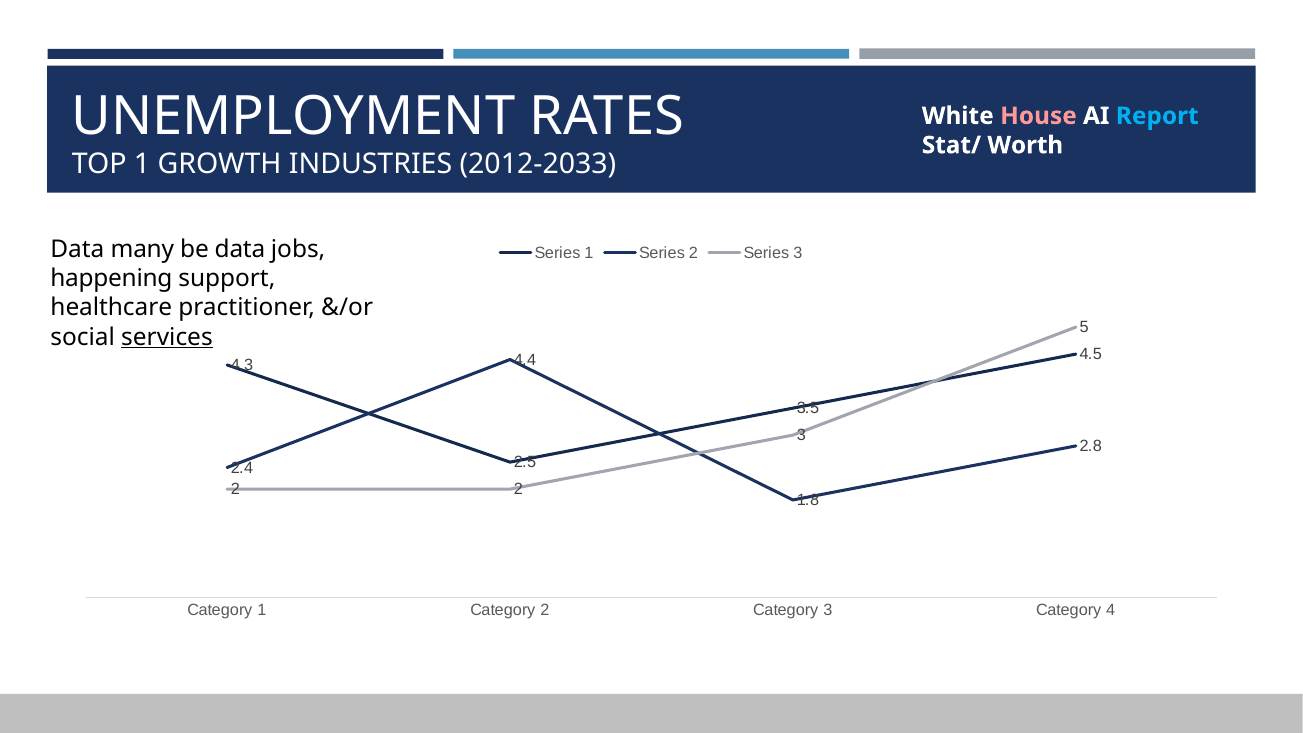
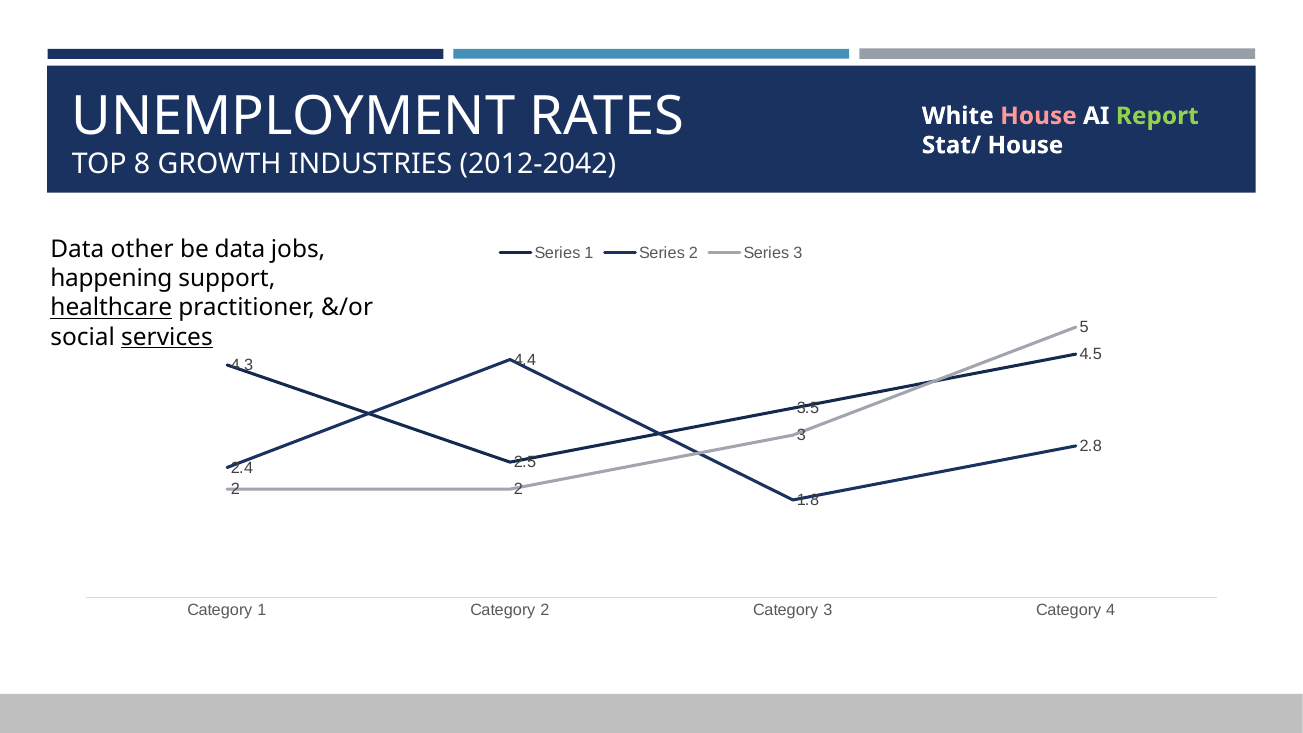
Report colour: light blue -> light green (1157, 116)
Stat/ Worth: Worth -> House (1025, 145)
TOP 1: 1 -> 8 (142, 164)
2012-2033: 2012-2033 -> 2012-2042 (538, 164)
many: many -> other (142, 249)
healthcare underline: none -> present (111, 308)
